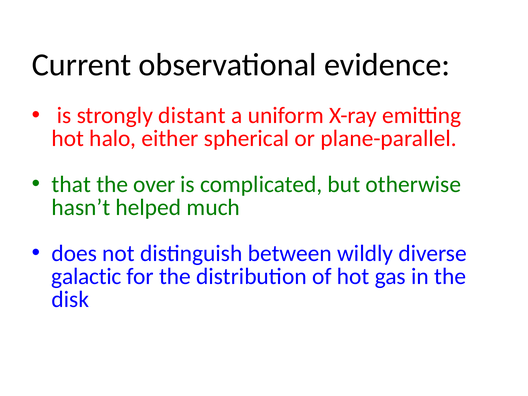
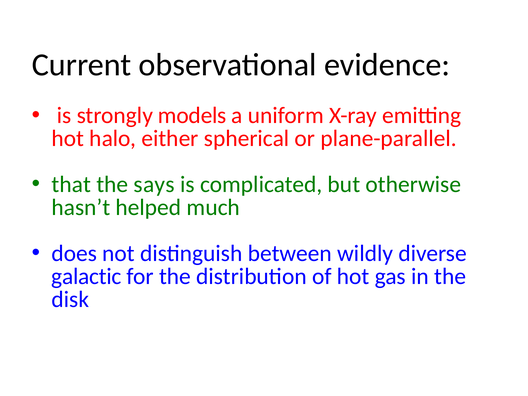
distant: distant -> models (192, 116)
over: over -> says (154, 184)
